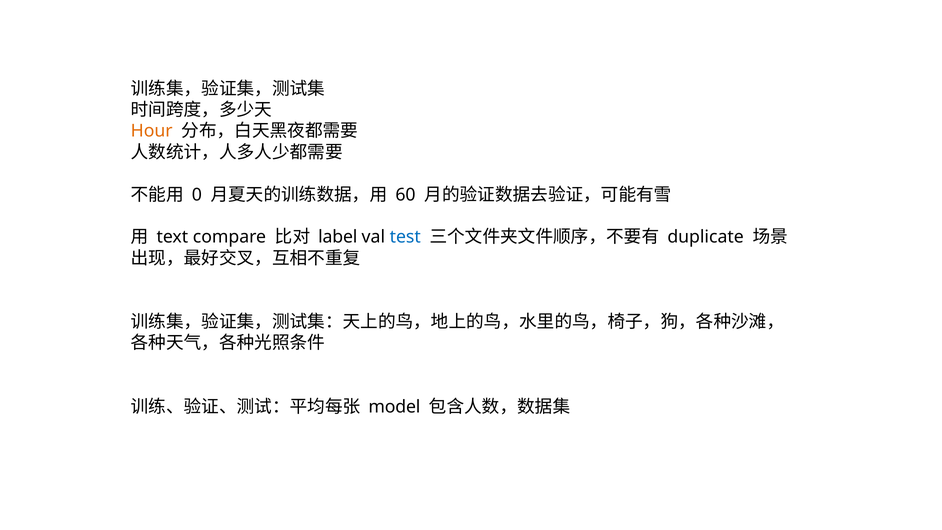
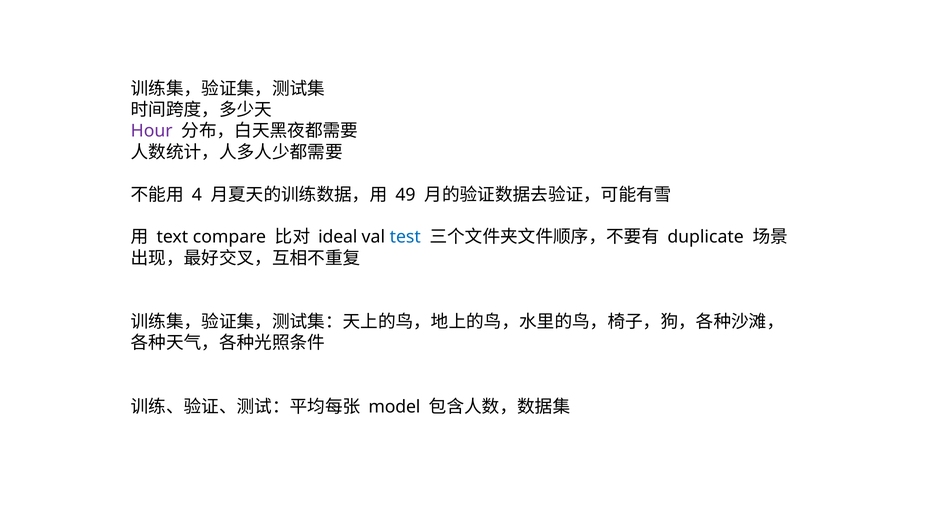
Hour colour: orange -> purple (152, 131)
0: 0 -> 4 (197, 195)
60: 60 -> 49 (405, 195)
label: label -> ideal (338, 237)
